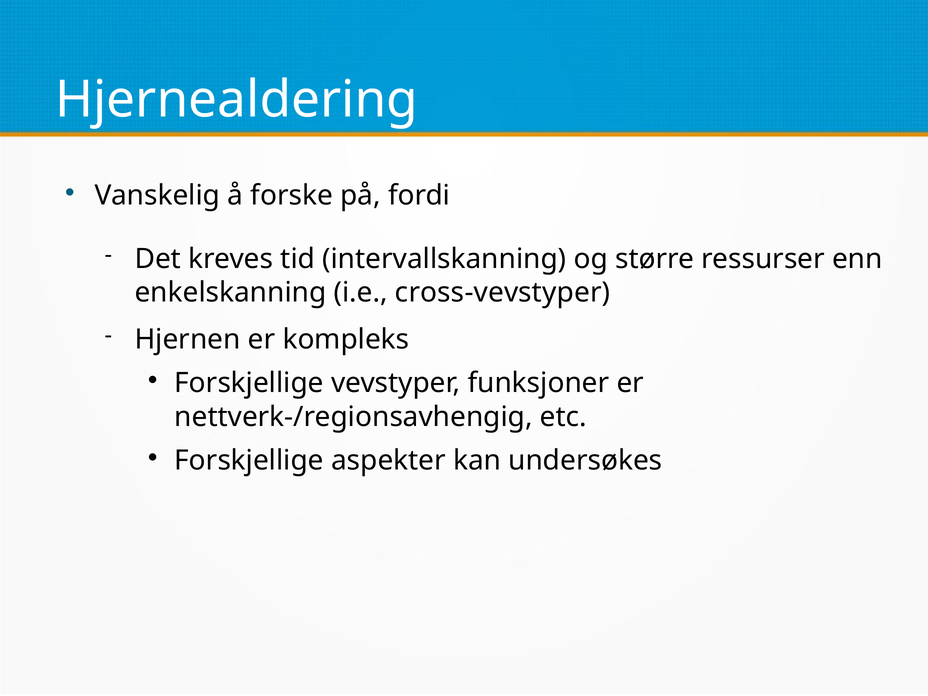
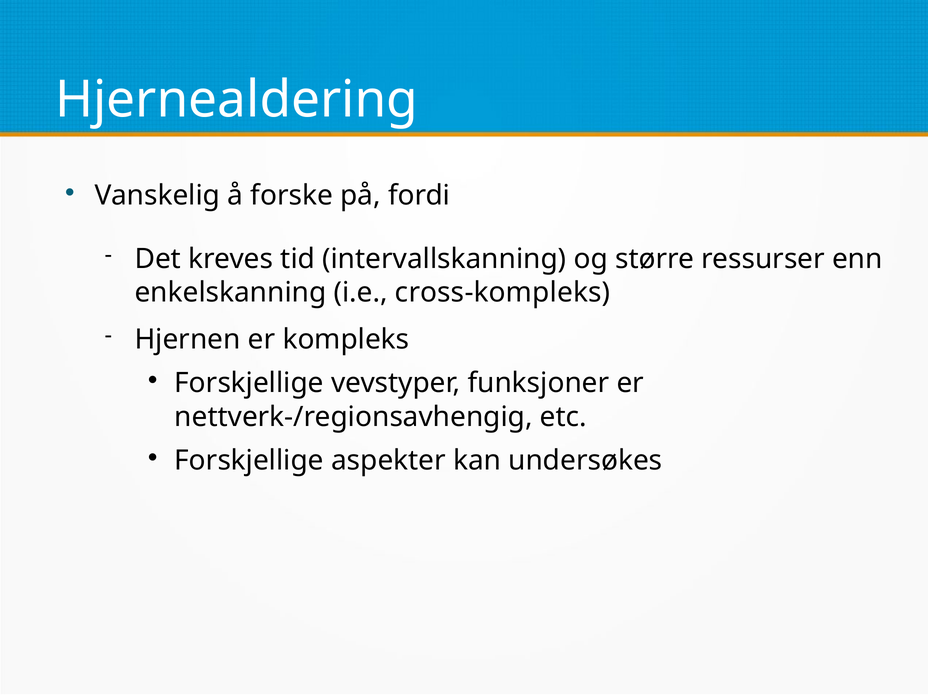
cross-vevstyper: cross-vevstyper -> cross-kompleks (503, 293)
